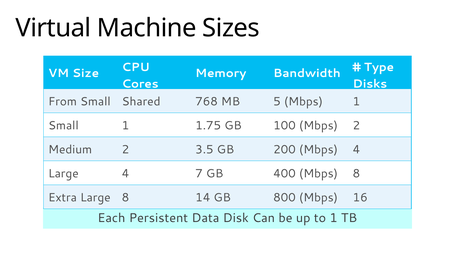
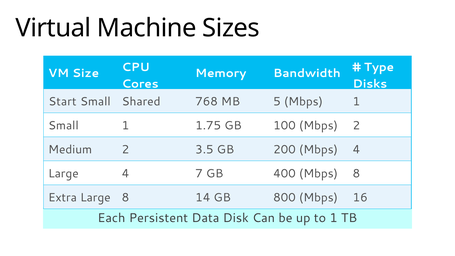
From: From -> Start (62, 102)
